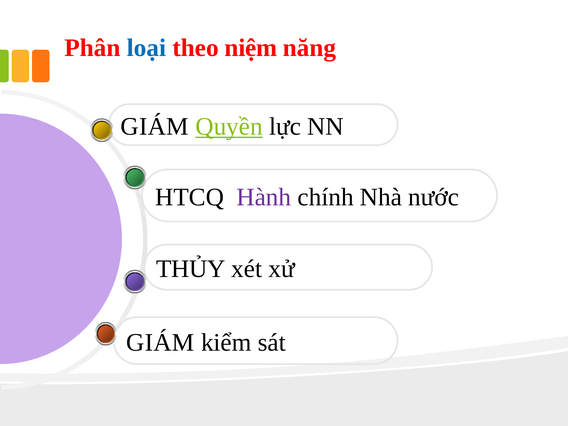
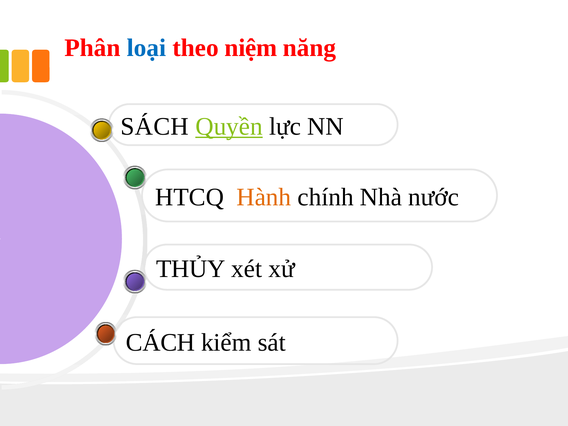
GIÁM: GIÁM -> SÁCH (155, 126)
Hành colour: purple -> orange (264, 197)
GIÁM: GIÁM -> CÁCH (161, 342)
